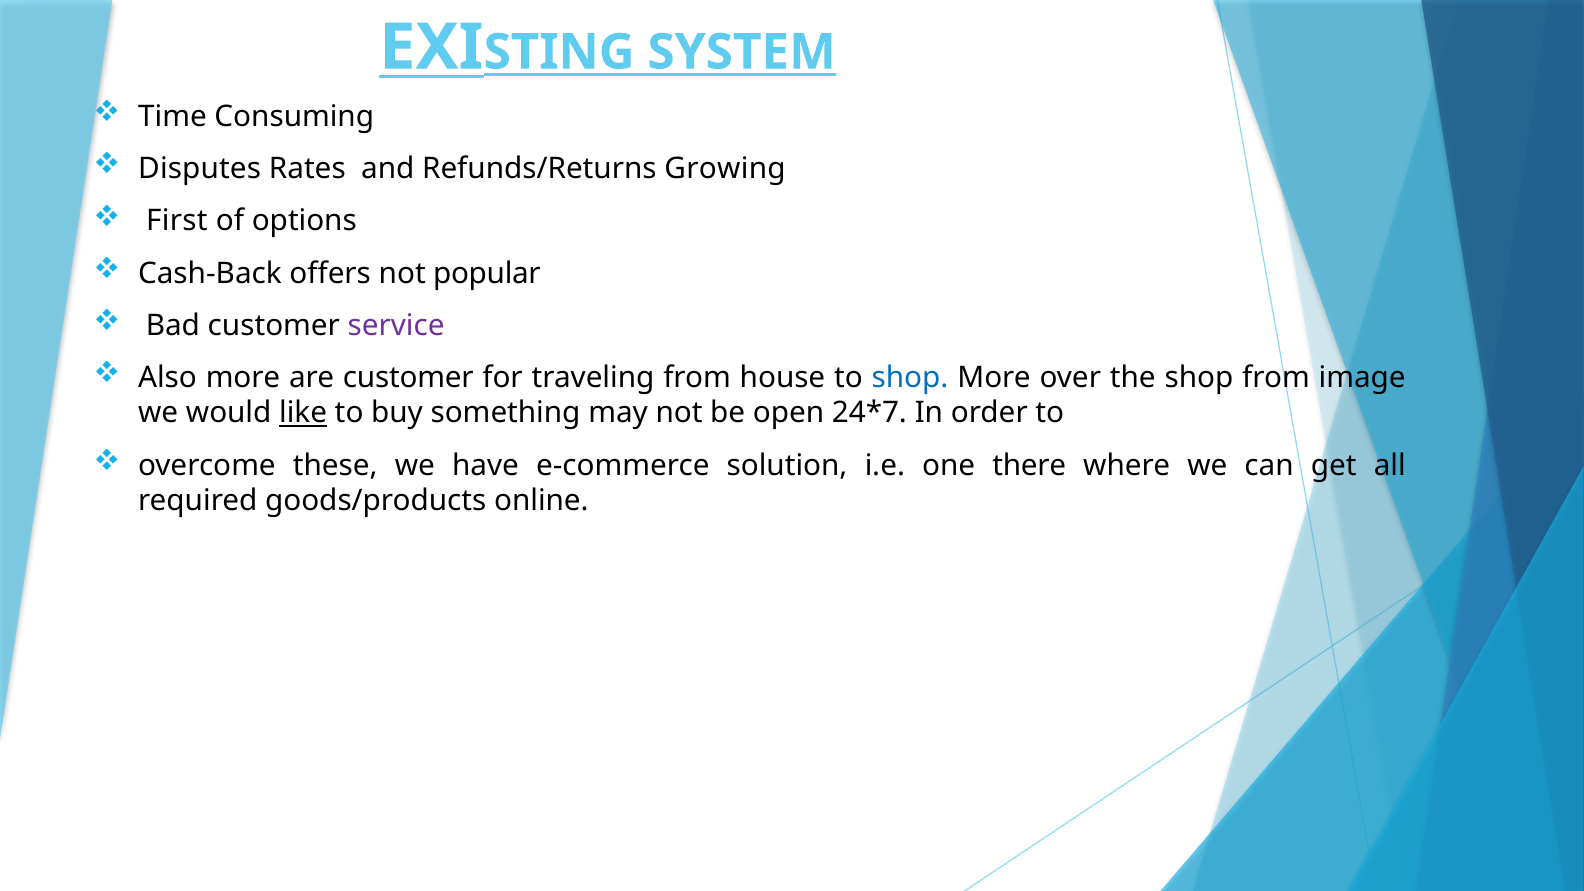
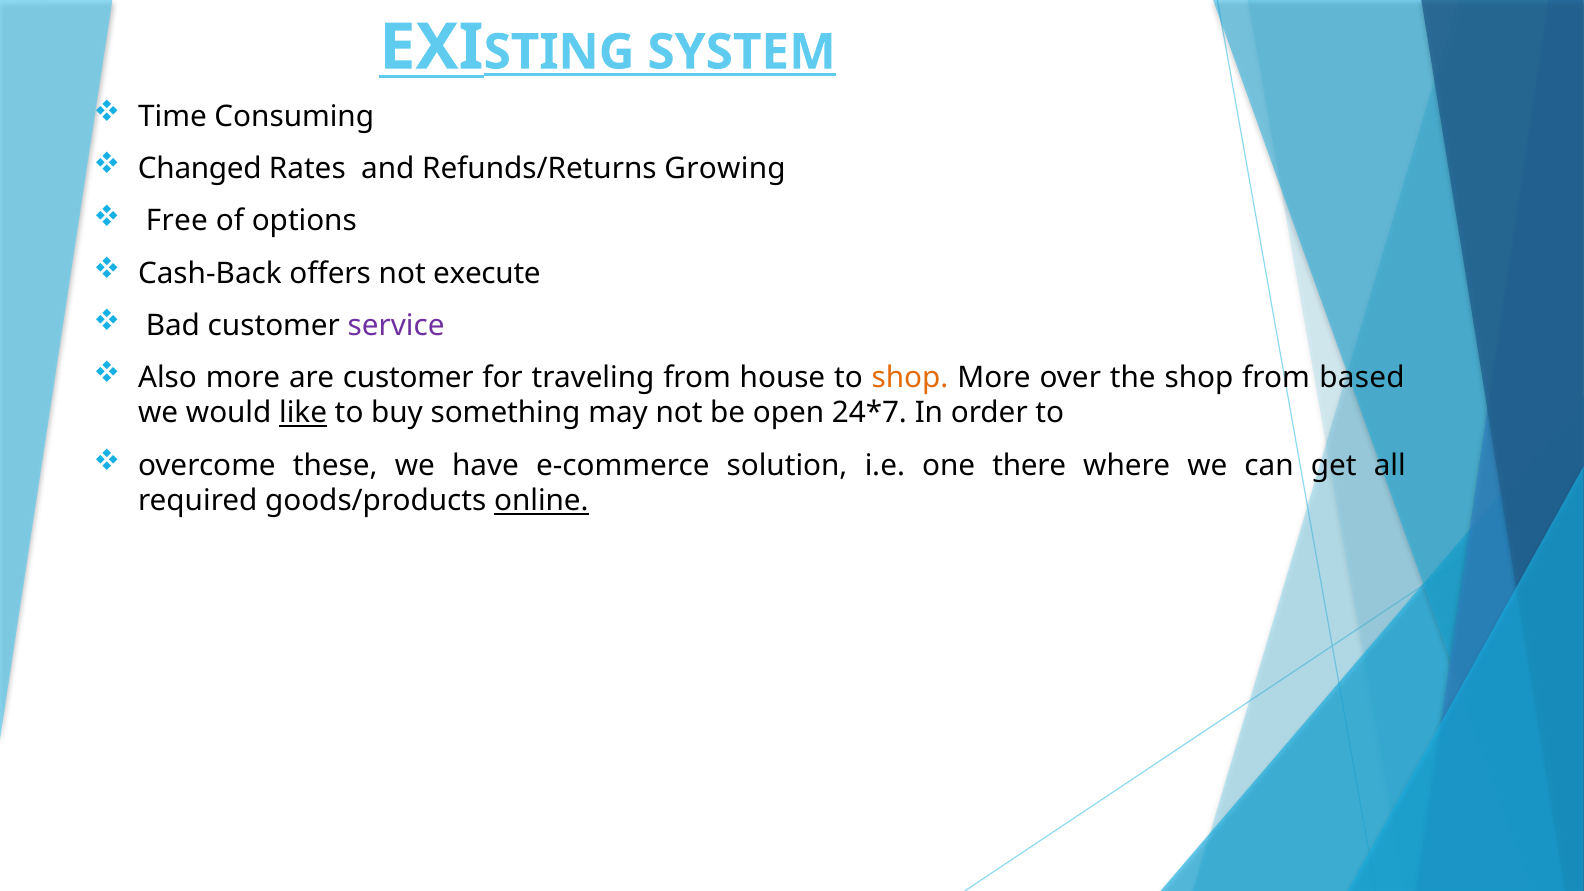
Disputes: Disputes -> Changed (200, 169)
First: First -> Free (177, 221)
popular: popular -> execute (487, 273)
shop colour: blue -> orange (910, 377)
image: image -> based (1362, 377)
online underline: none -> present (541, 501)
